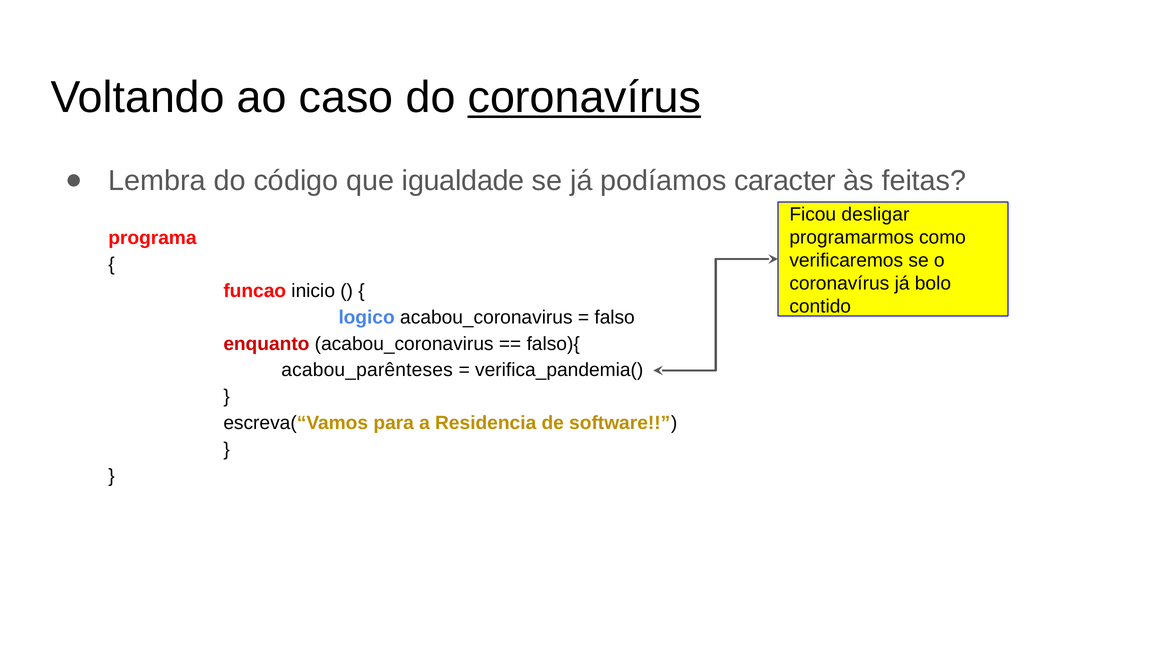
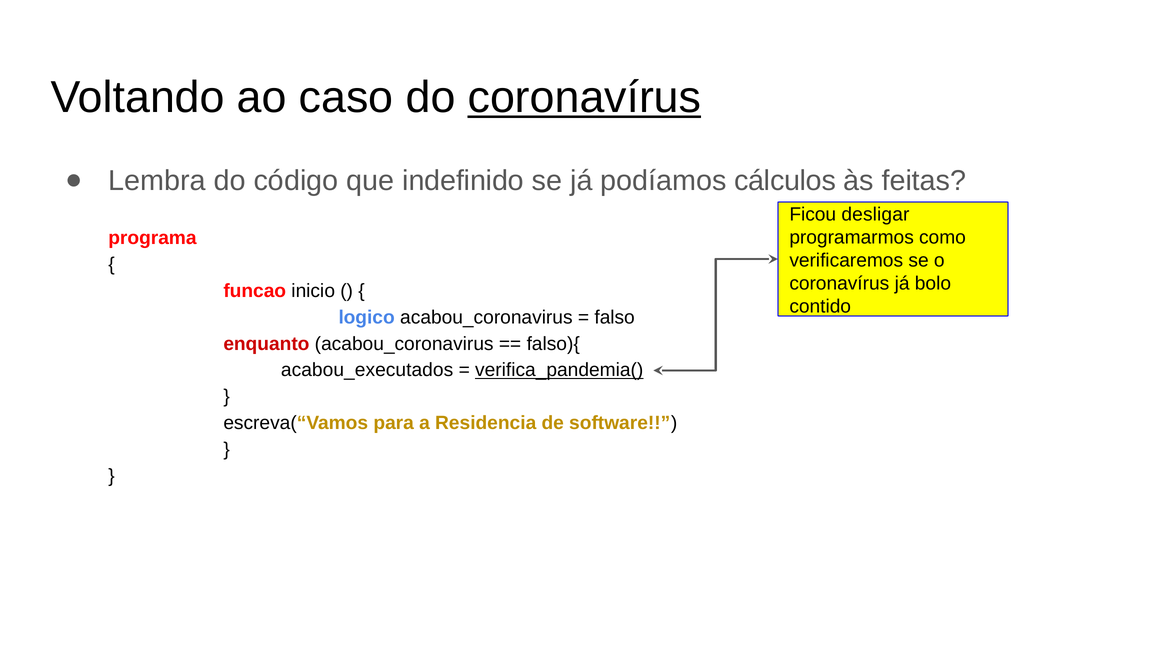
igualdade: igualdade -> indefinido (463, 181)
caracter: caracter -> cálculos (785, 181)
acabou_parênteses: acabou_parênteses -> acabou_executados (367, 370)
verifica_pandemia( underline: none -> present (559, 370)
